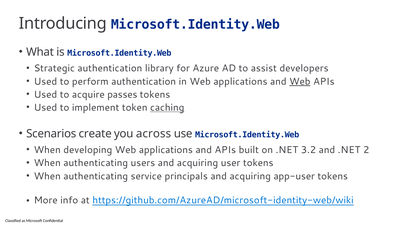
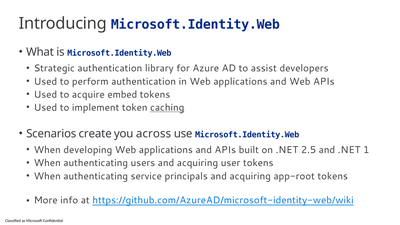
Web underline: present -> none (300, 81)
passes: passes -> embed (122, 95)
3.2: 3.2 -> 2.5 (308, 150)
2: 2 -> 1 (366, 150)
app-user: app-user -> app-root (294, 176)
